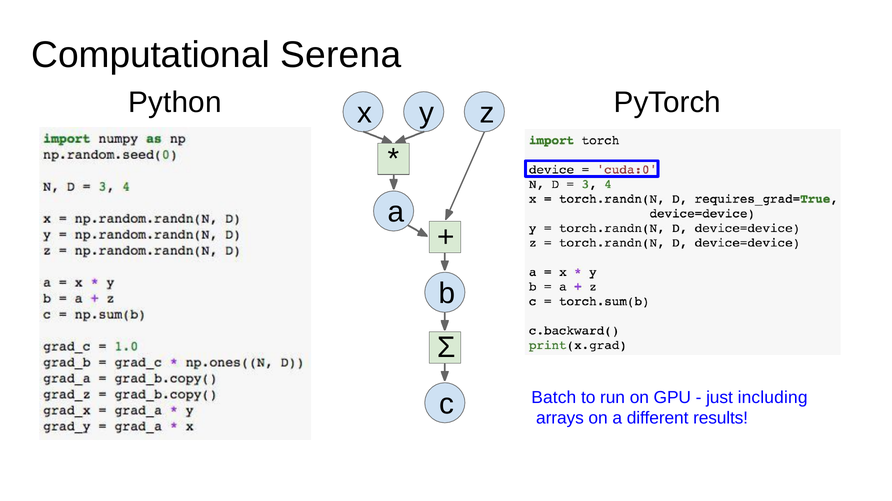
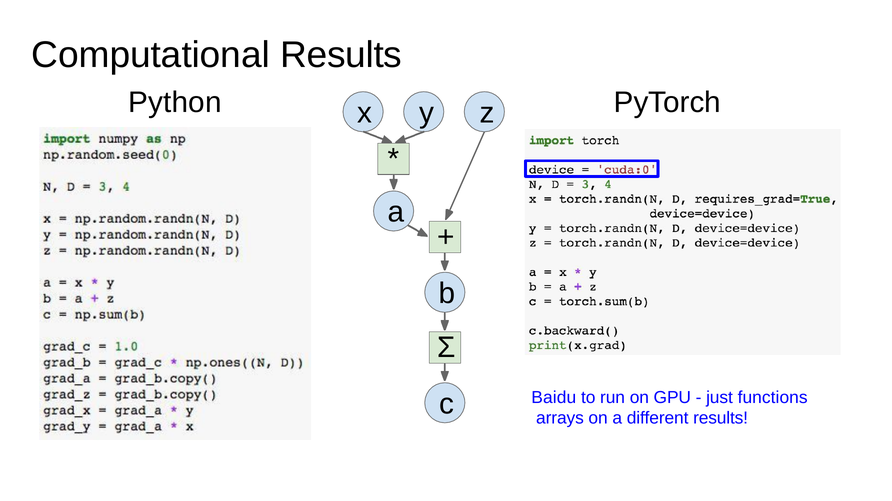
Computational Serena: Serena -> Results (341, 55)
Batch: Batch -> Baidu (554, 398)
including: including -> functions (773, 398)
